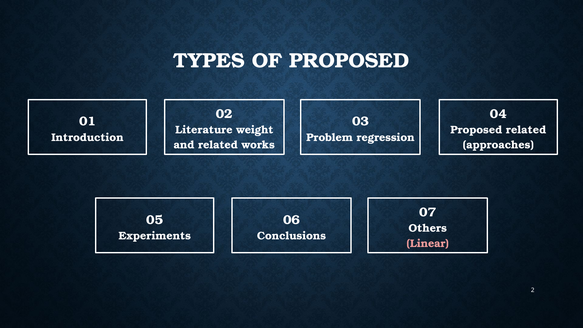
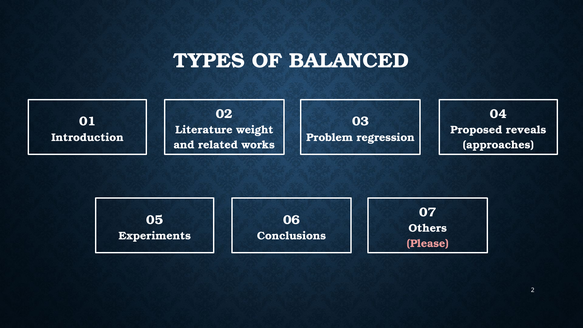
OF PROPOSED: PROPOSED -> BALANCED (349, 61)
Proposed related: related -> reveals (526, 130)
Linear: Linear -> Please (428, 243)
